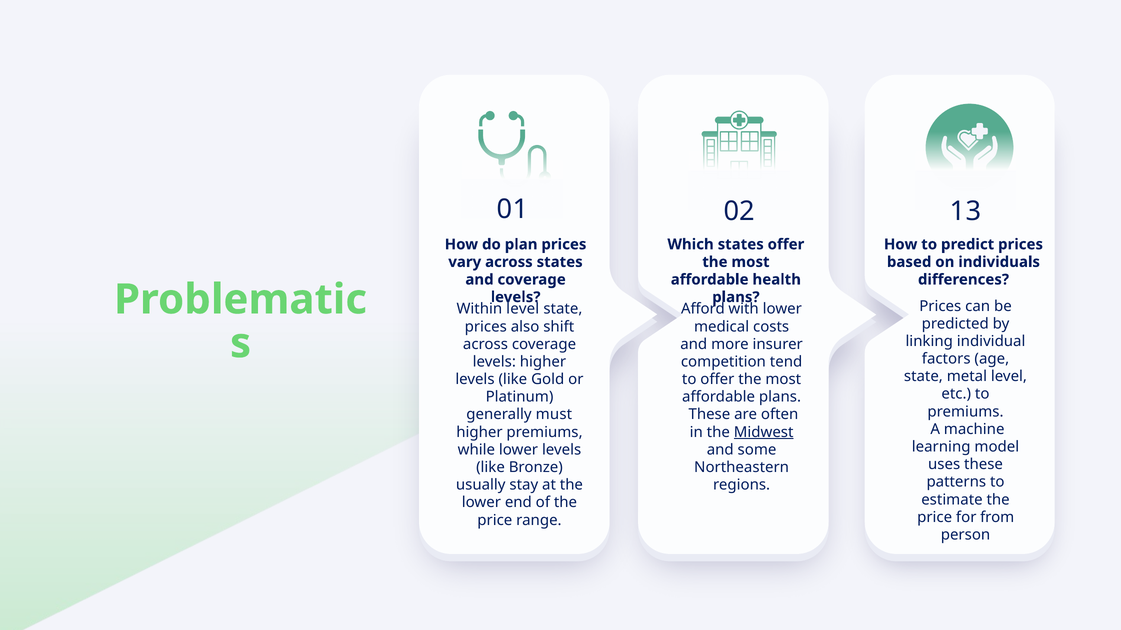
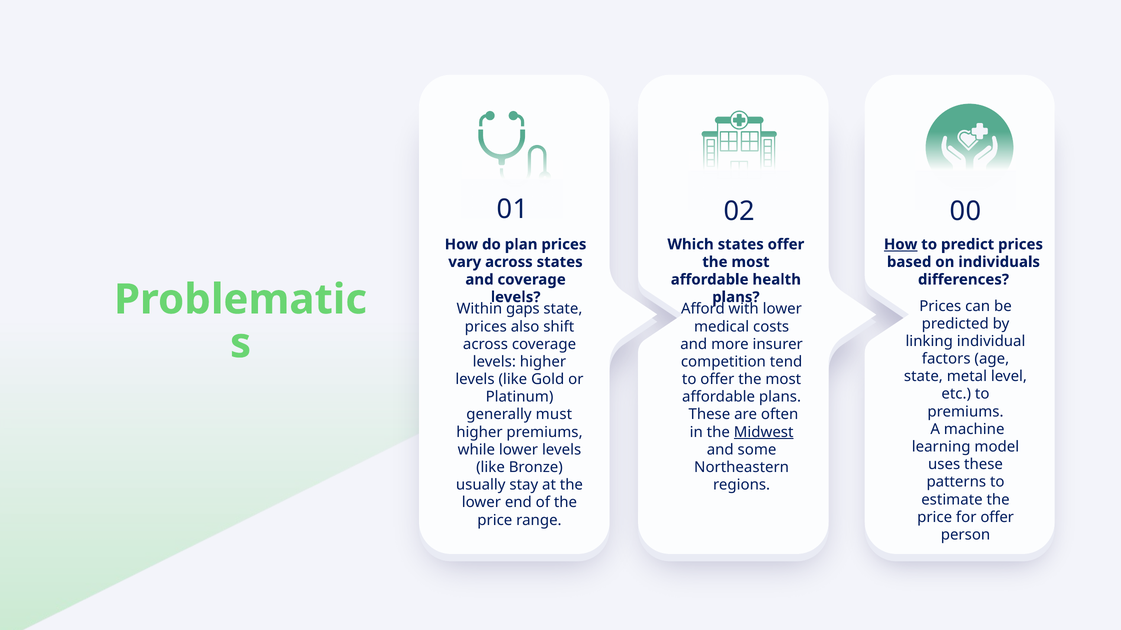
13: 13 -> 00 (966, 212)
How underline: none -> present (901, 245)
Within level: level -> gaps (523, 309)
for from: from -> offer (997, 518)
